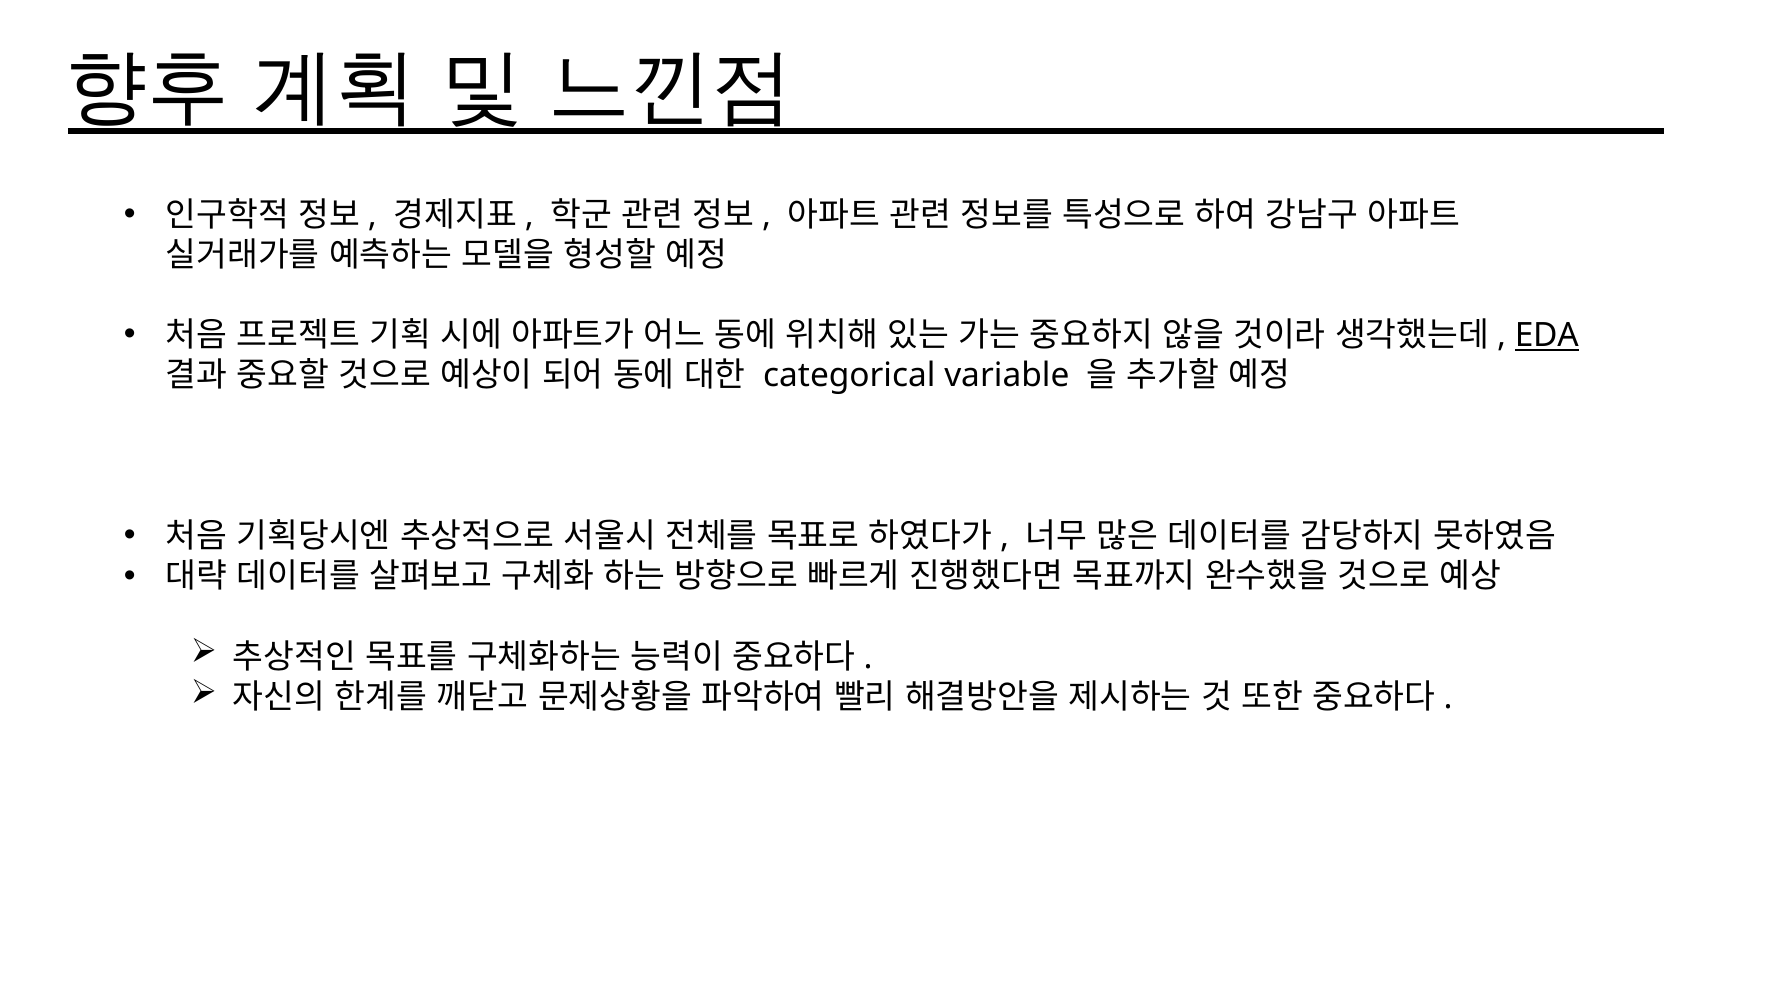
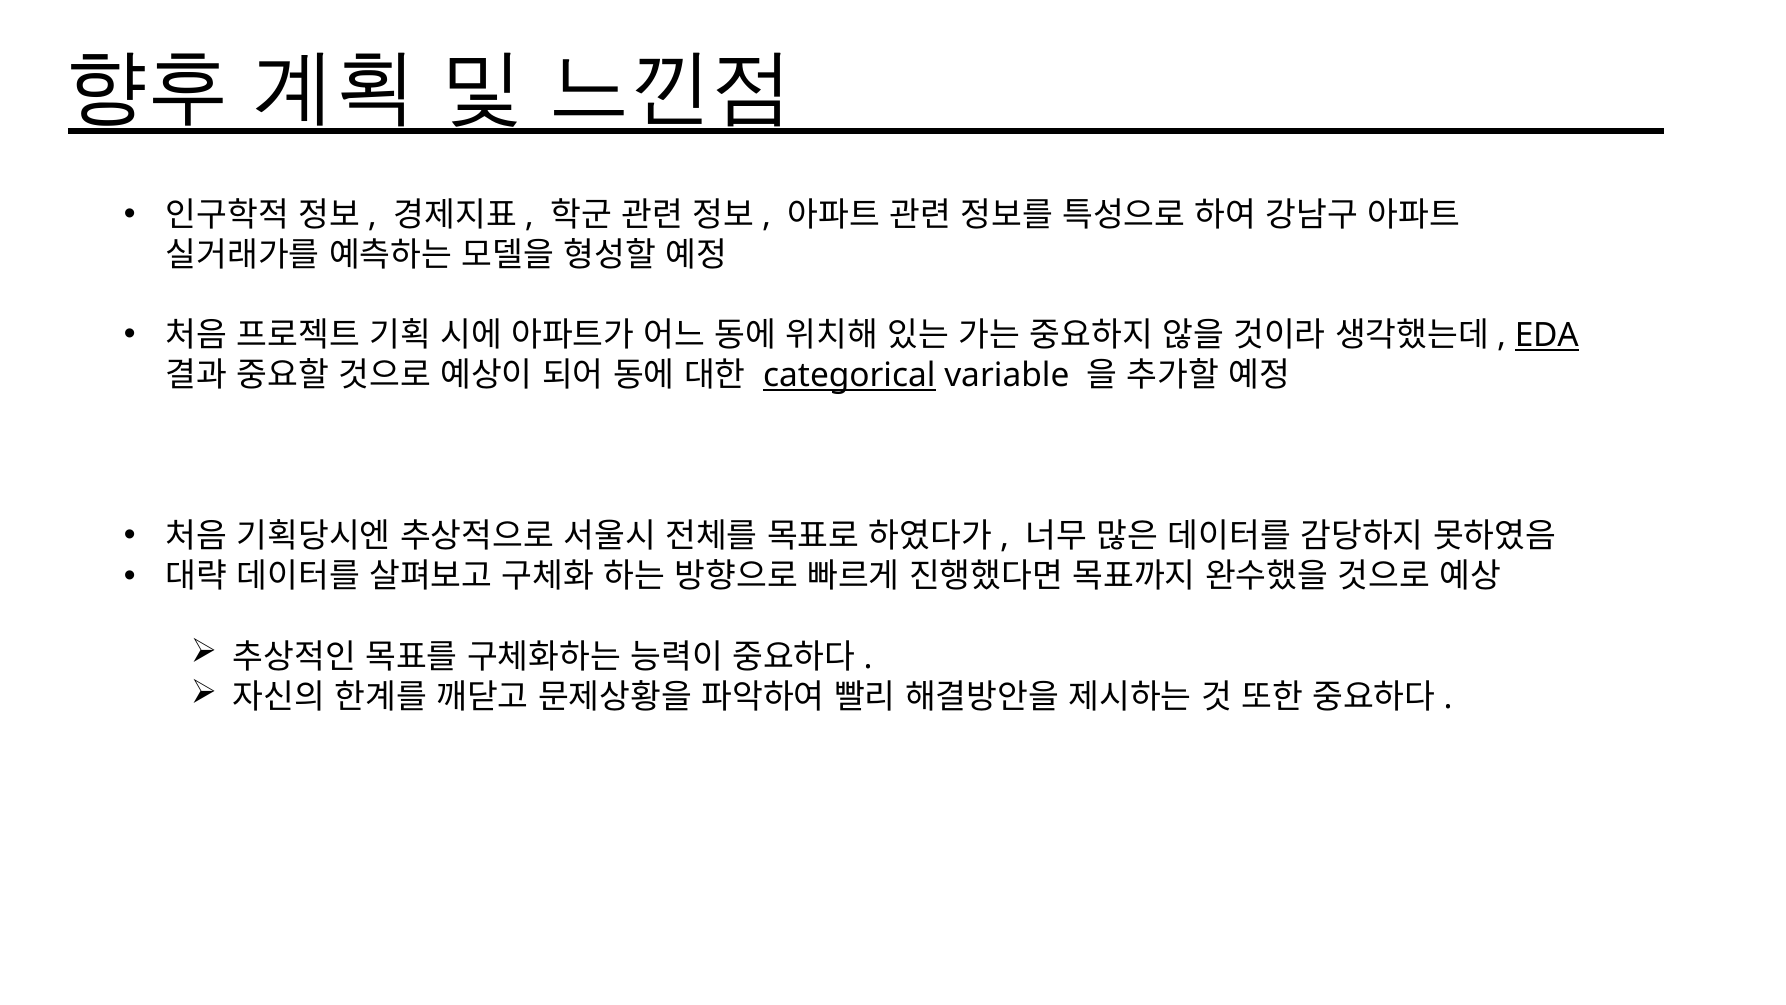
categorical underline: none -> present (849, 376)
